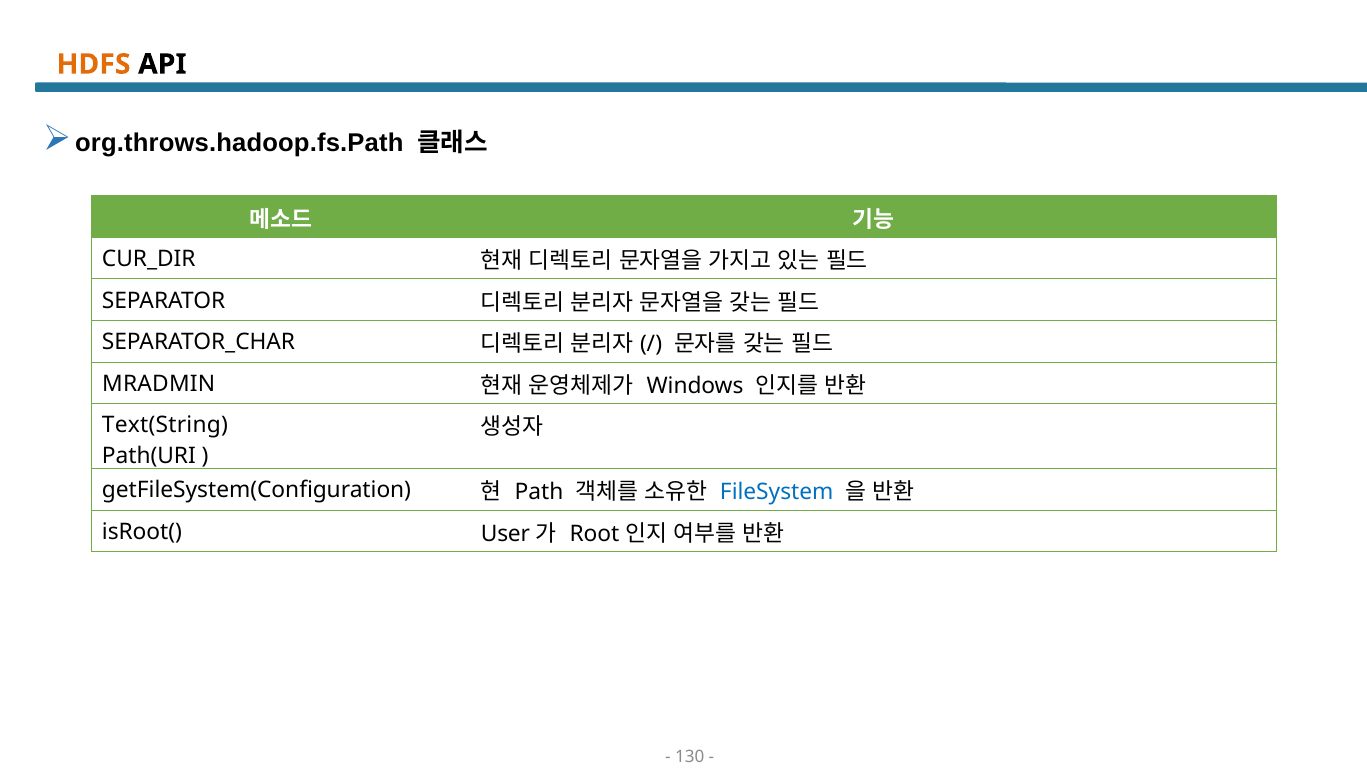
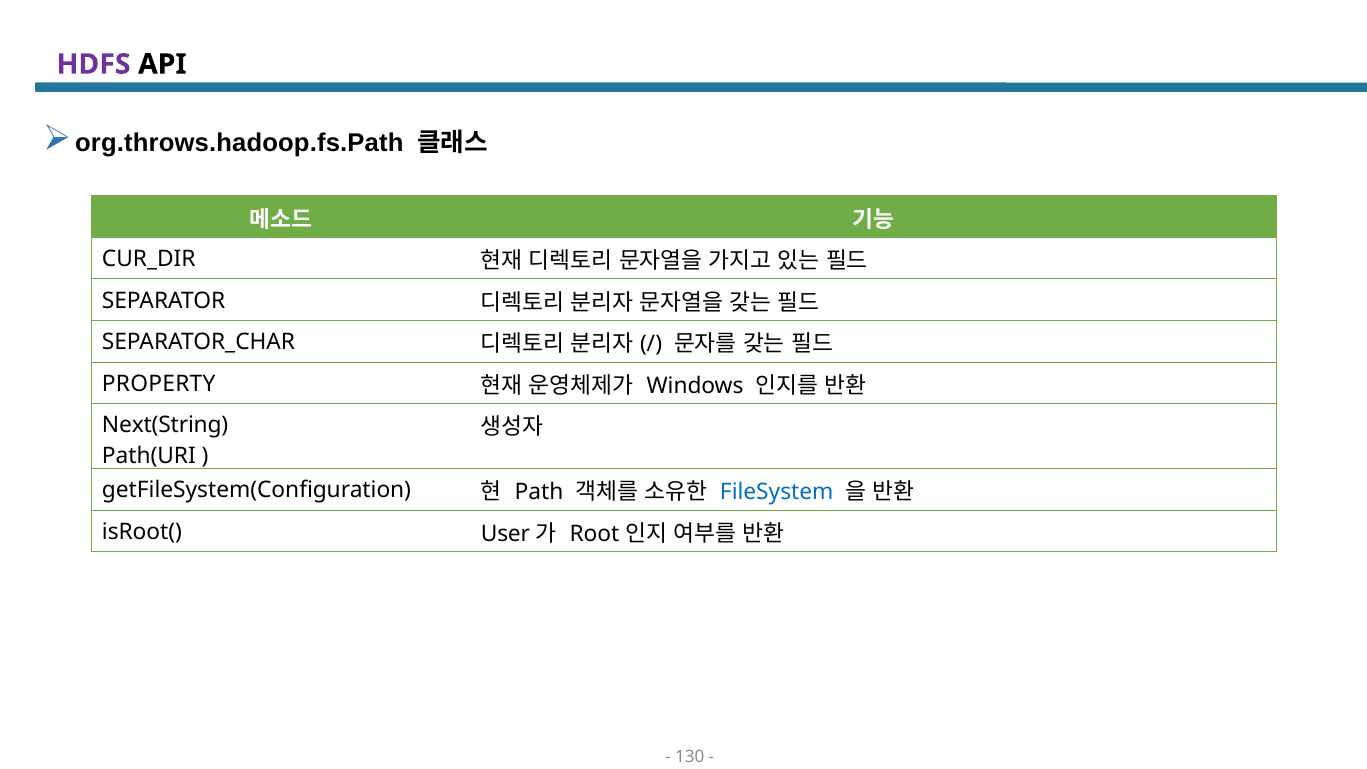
HDFS colour: orange -> purple (94, 64)
MRADMIN: MRADMIN -> PROPERTY (159, 384)
Text(String: Text(String -> Next(String (165, 425)
